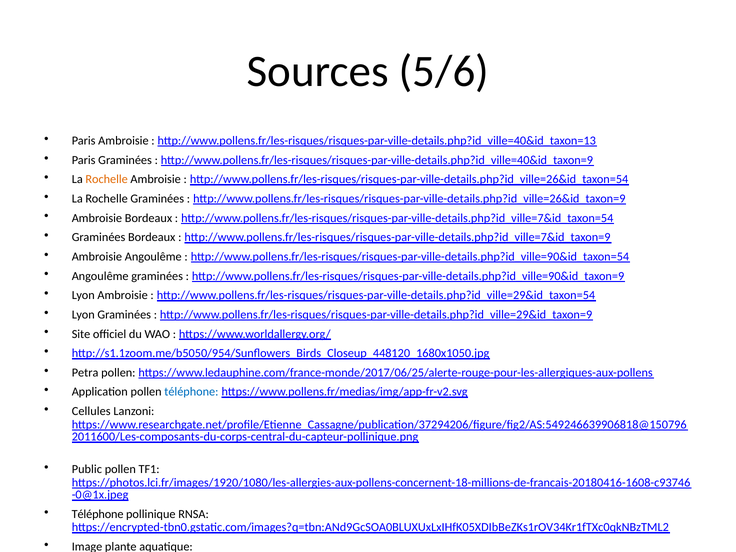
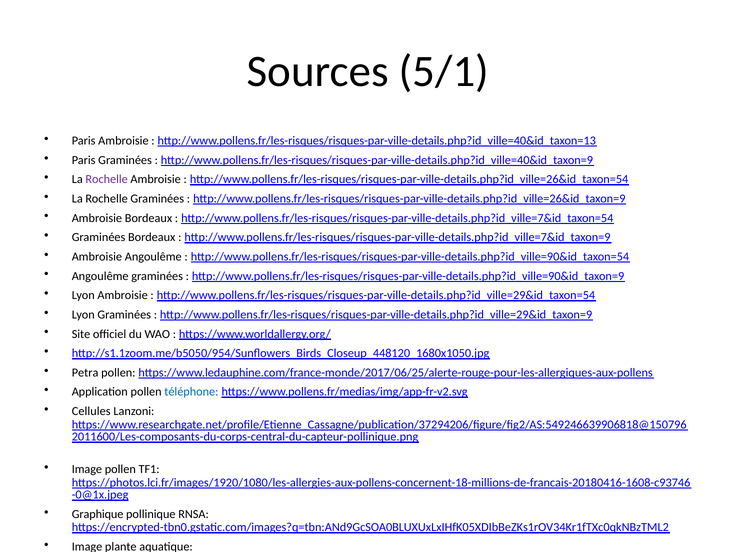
5/6: 5/6 -> 5/1 (444, 71)
Rochelle colour: orange -> purple (107, 179)
Public: Public -> Image (87, 469)
Téléphone: Téléphone -> Graphique (98, 514)
